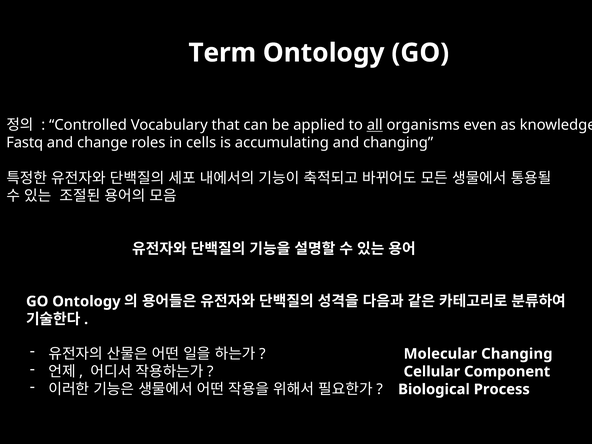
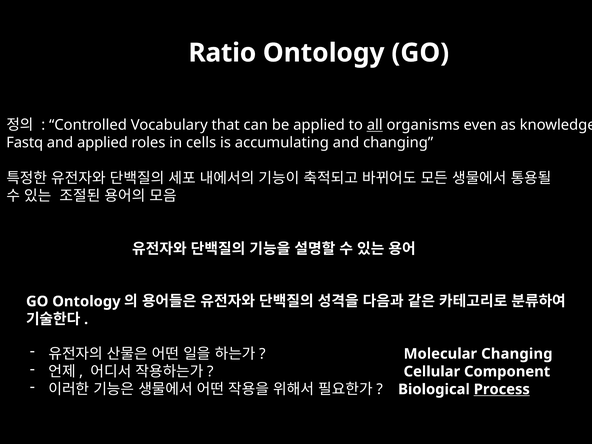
Term: Term -> Ratio (222, 53)
and change: change -> applied (102, 143)
Process underline: none -> present (502, 389)
